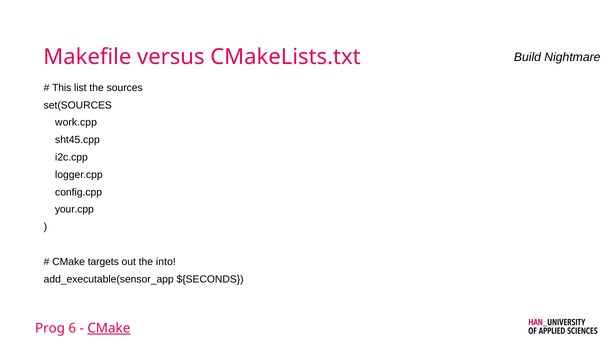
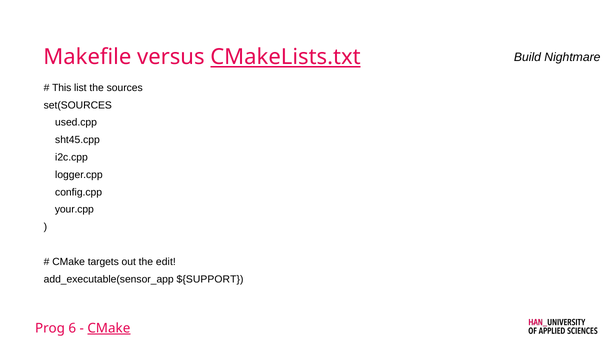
CMakeLists.txt underline: none -> present (285, 57)
work.cpp: work.cpp -> used.cpp (76, 123)
into: into -> edit (166, 262)
${SECONDS: ${SECONDS -> ${SUPPORT (210, 279)
